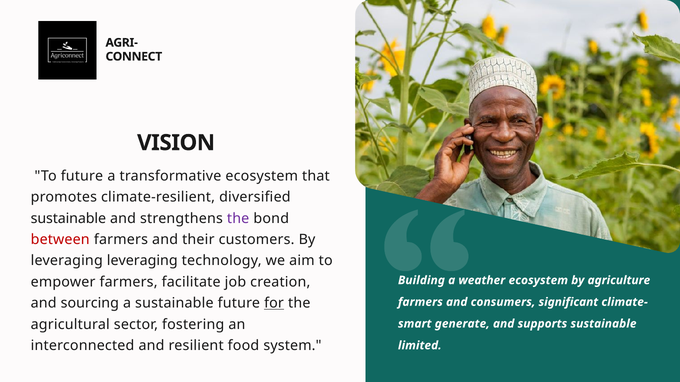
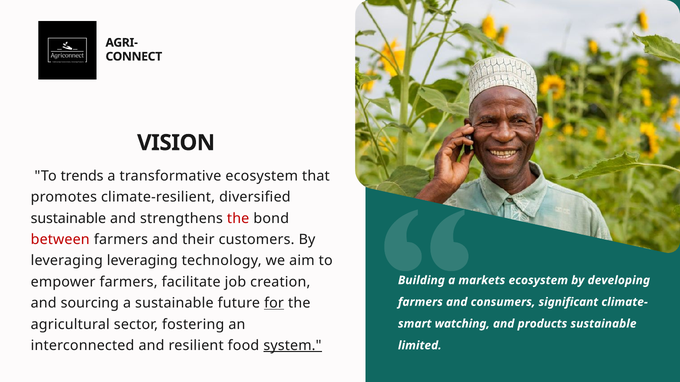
To future: future -> trends (82, 176)
the colour: purple -> red (238, 219)
weather: weather -> markets (482, 281)
agriculture: agriculture -> developing (619, 281)
generate: generate -> watching (462, 324)
supports: supports -> products (542, 324)
system underline: none -> present (292, 346)
